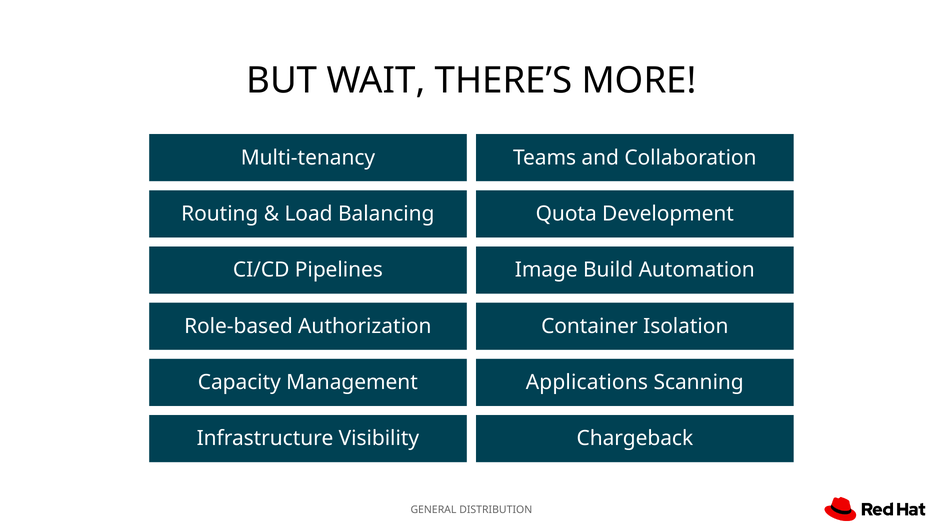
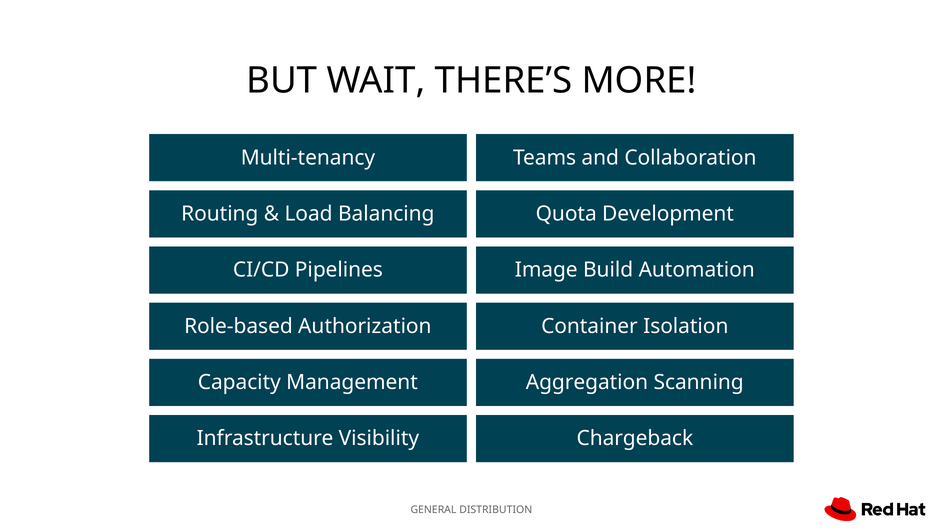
Applications: Applications -> Aggregation (587, 382)
